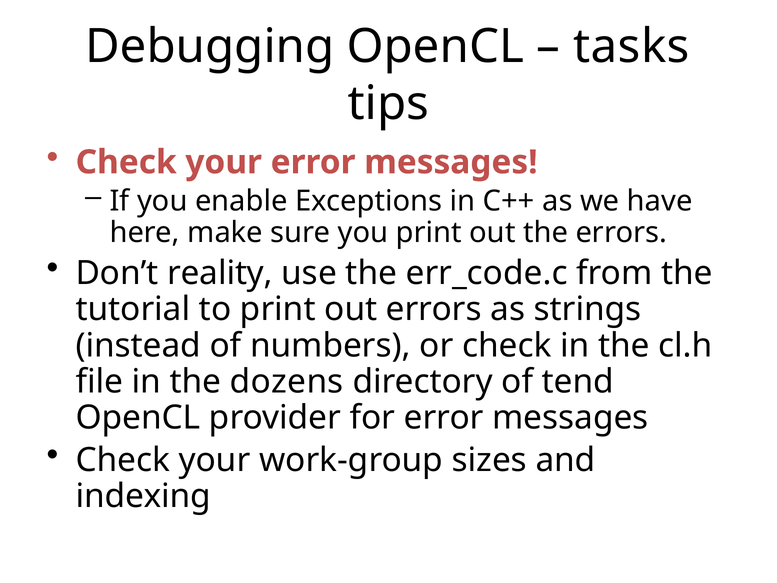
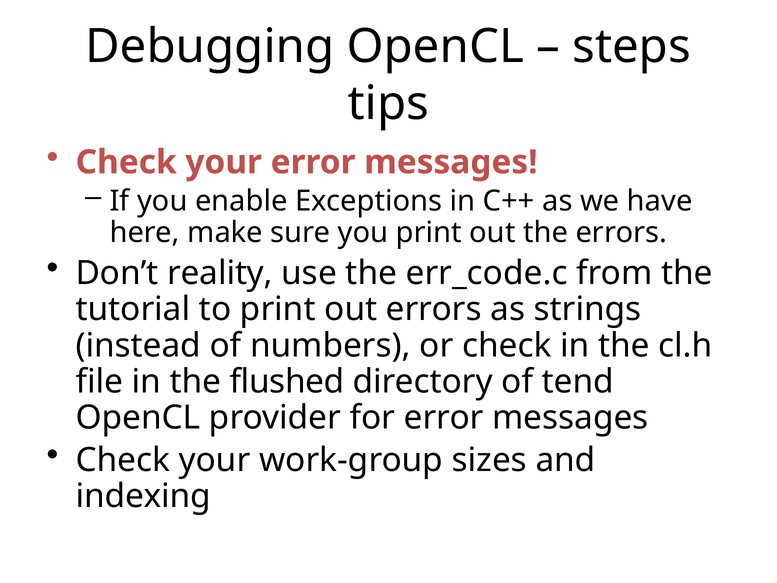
tasks: tasks -> steps (632, 47)
dozens: dozens -> flushed (287, 381)
